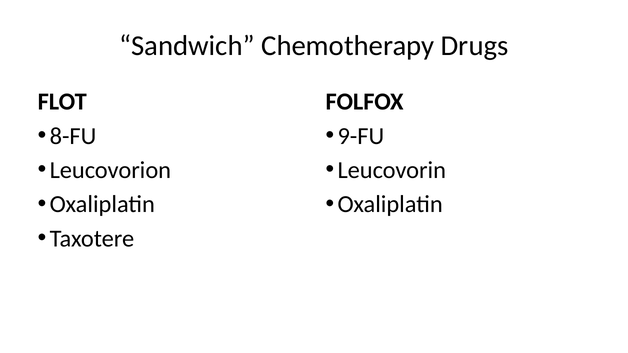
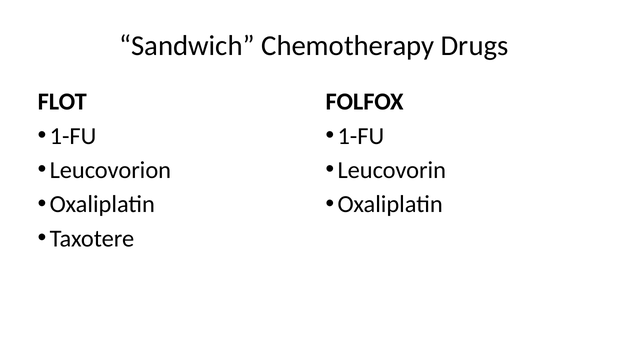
8-FU: 8-FU -> 1-FU (73, 136)
9-FU: 9-FU -> 1-FU (361, 136)
